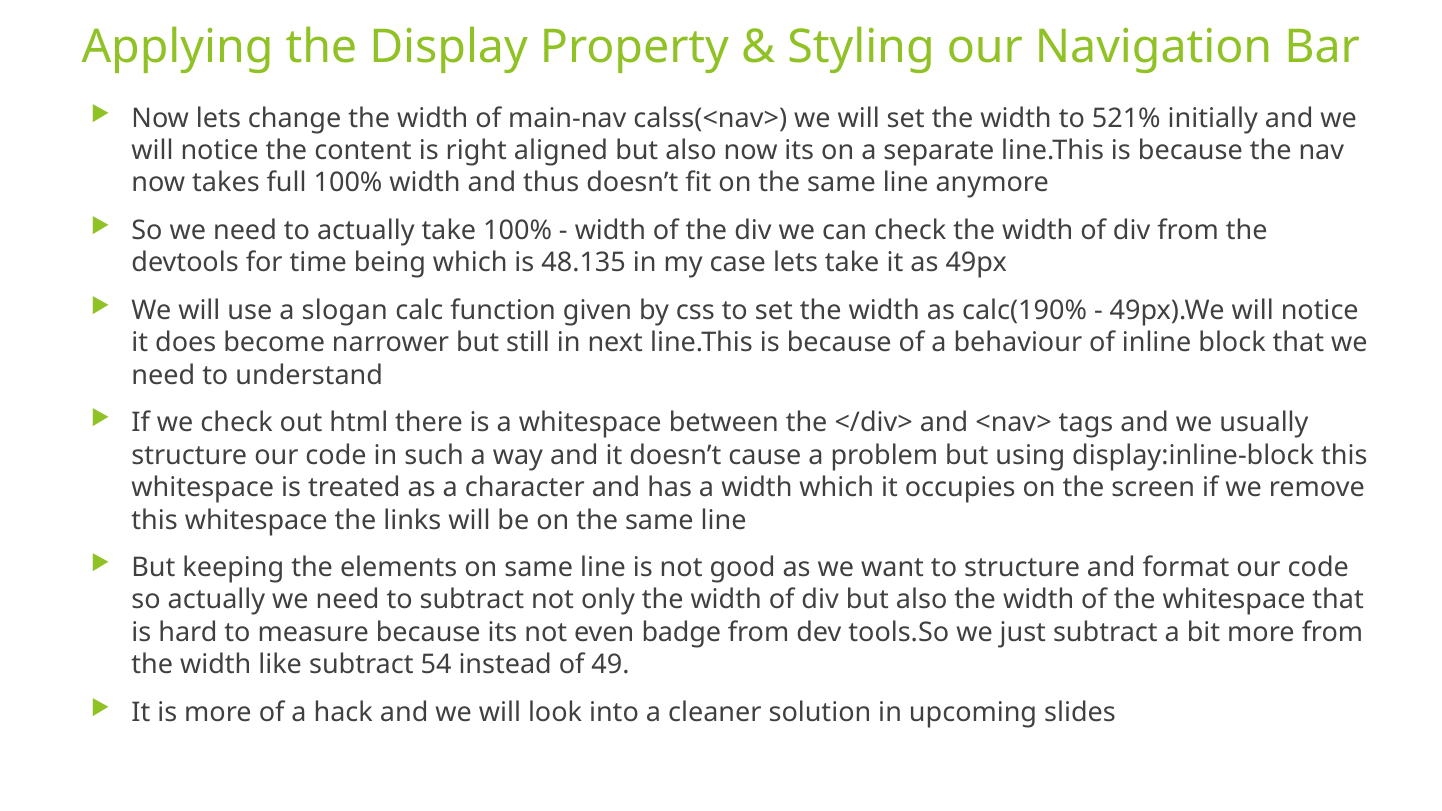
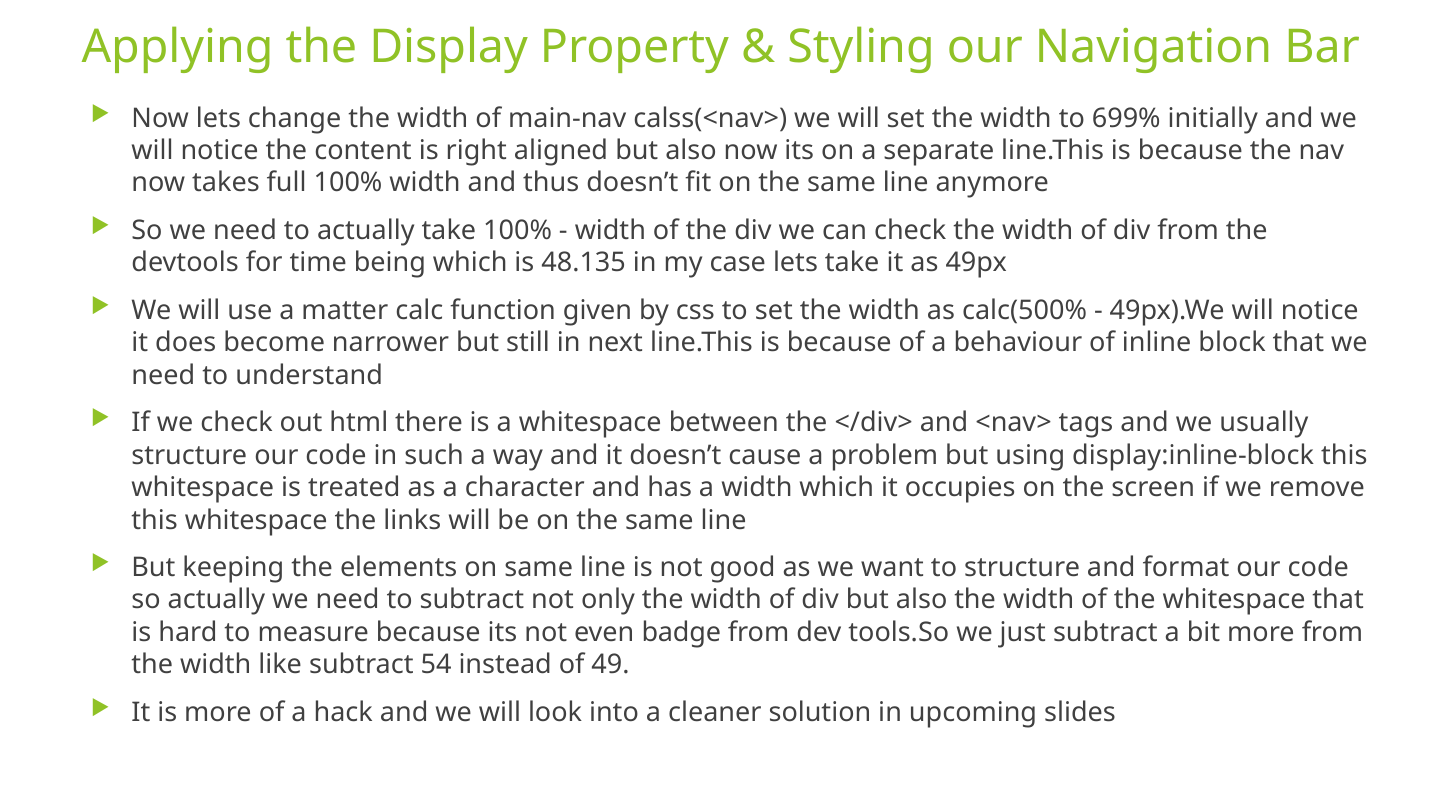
521%: 521% -> 699% (1126, 118)
slogan: slogan -> matter (345, 310)
calc(190%: calc(190% -> calc(500% (1025, 310)
